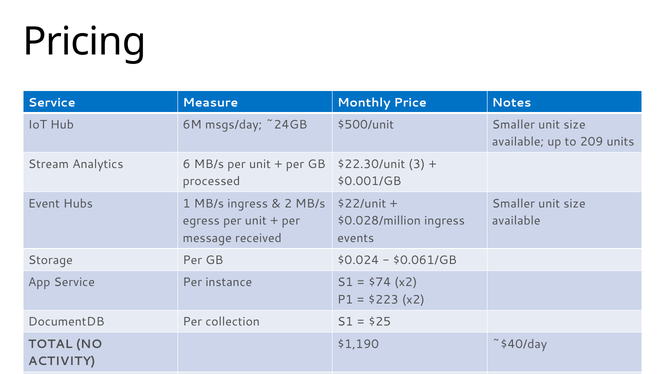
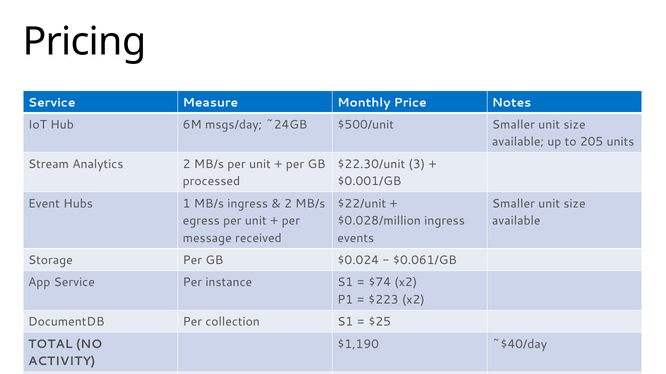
209: 209 -> 205 (592, 142)
Analytics 6: 6 -> 2 (187, 164)
